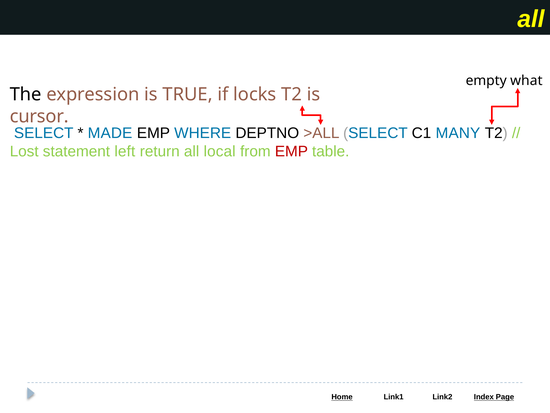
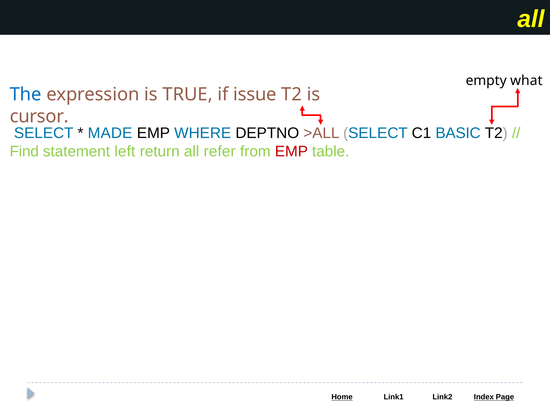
The colour: black -> blue (26, 94)
locks: locks -> issue (255, 94)
MANY: MANY -> BASIC (458, 133)
Lost: Lost -> Find (24, 151)
local: local -> refer (220, 151)
